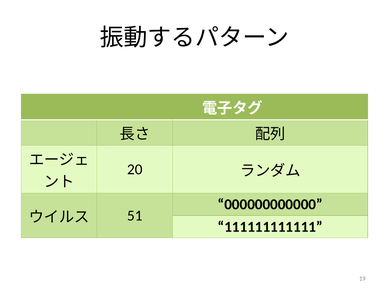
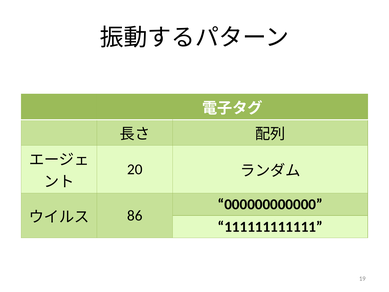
51: 51 -> 86 (135, 215)
